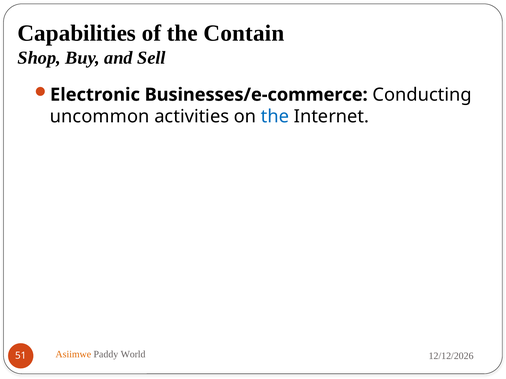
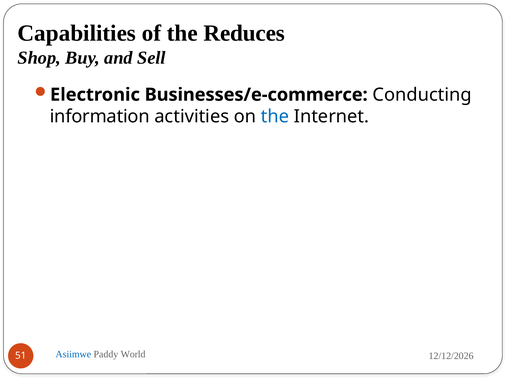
Contain: Contain -> Reduces (244, 33)
uncommon: uncommon -> information (100, 117)
Asiimwe colour: orange -> blue (73, 355)
